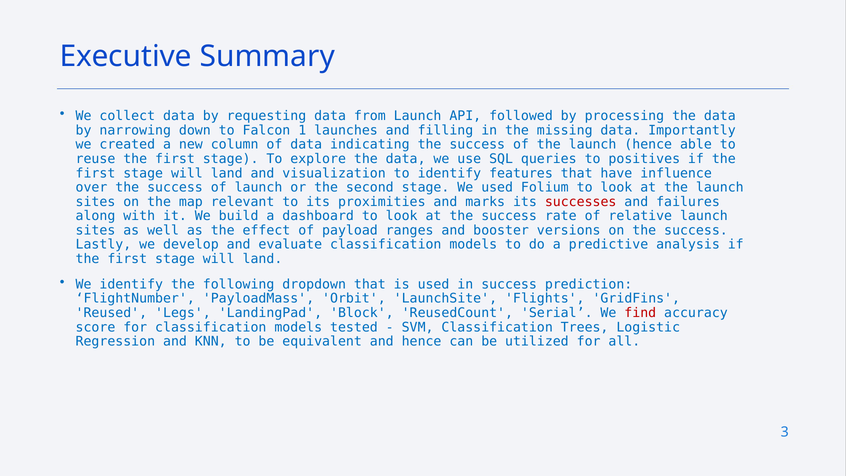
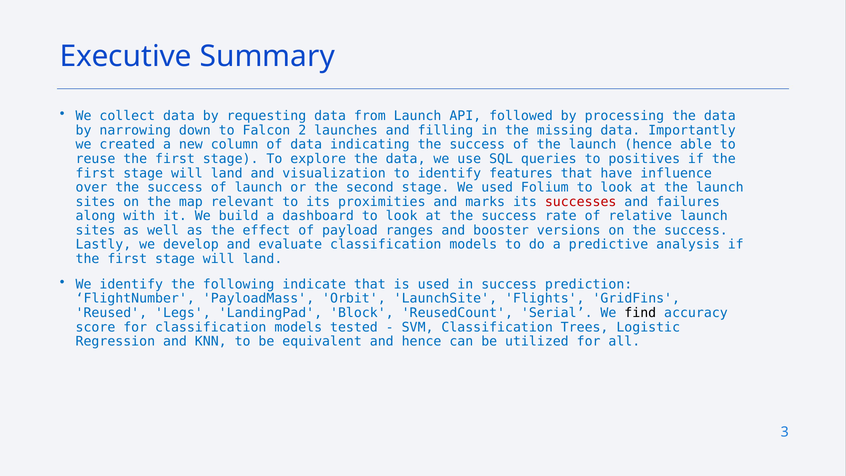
1: 1 -> 2 (302, 130)
dropdown: dropdown -> indicate (314, 284)
find colour: red -> black (640, 313)
